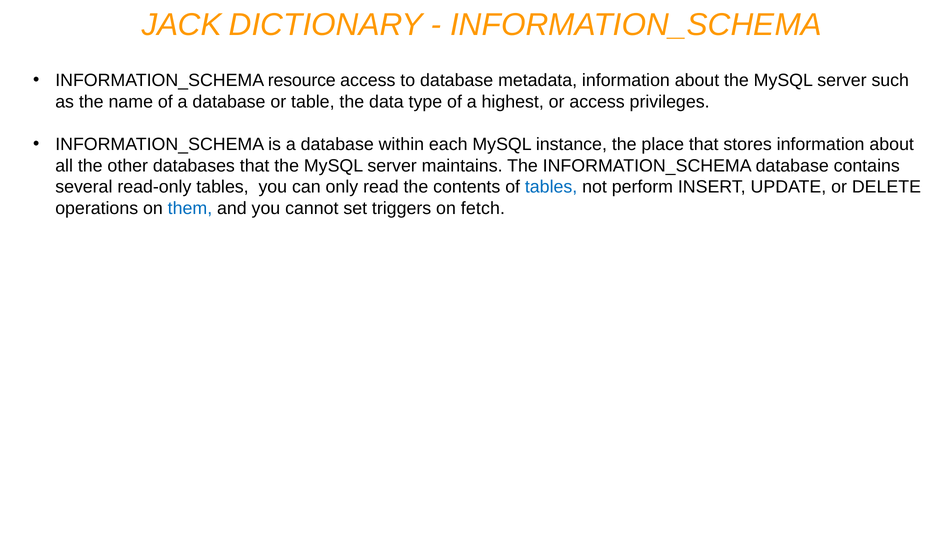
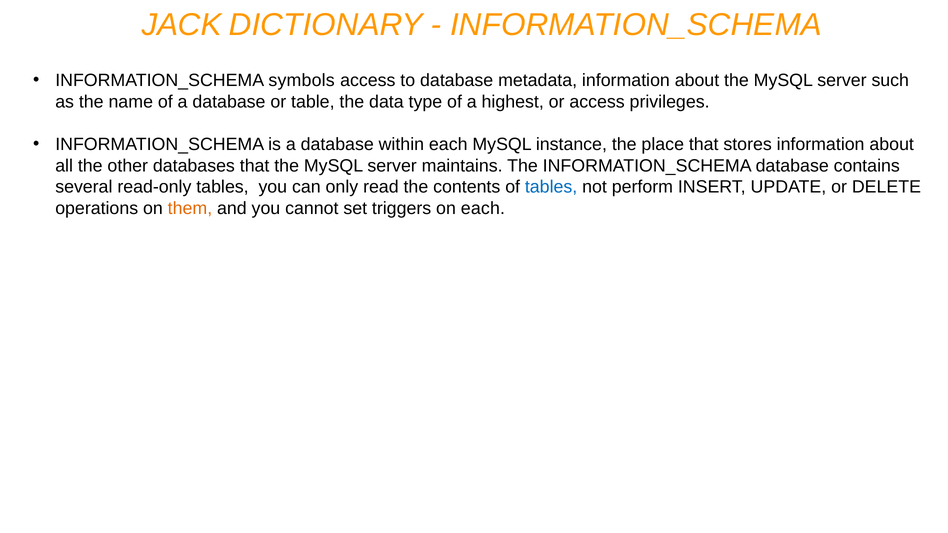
resource: resource -> symbols (302, 81)
them colour: blue -> orange (190, 209)
on fetch: fetch -> each (483, 209)
